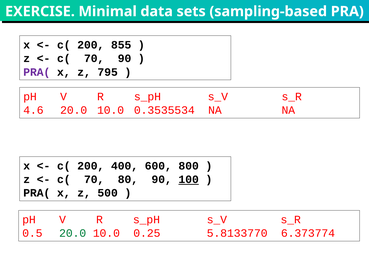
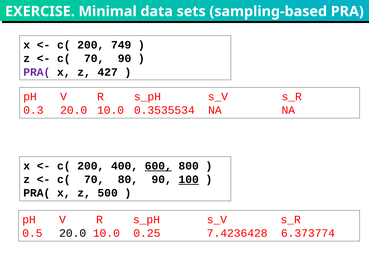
855: 855 -> 749 (121, 45)
795: 795 -> 427 (108, 72)
4.6: 4.6 -> 0.3 (33, 110)
600 underline: none -> present (158, 166)
20.0 colour: green -> black (73, 233)
5.8133770: 5.8133770 -> 7.4236428 (237, 233)
